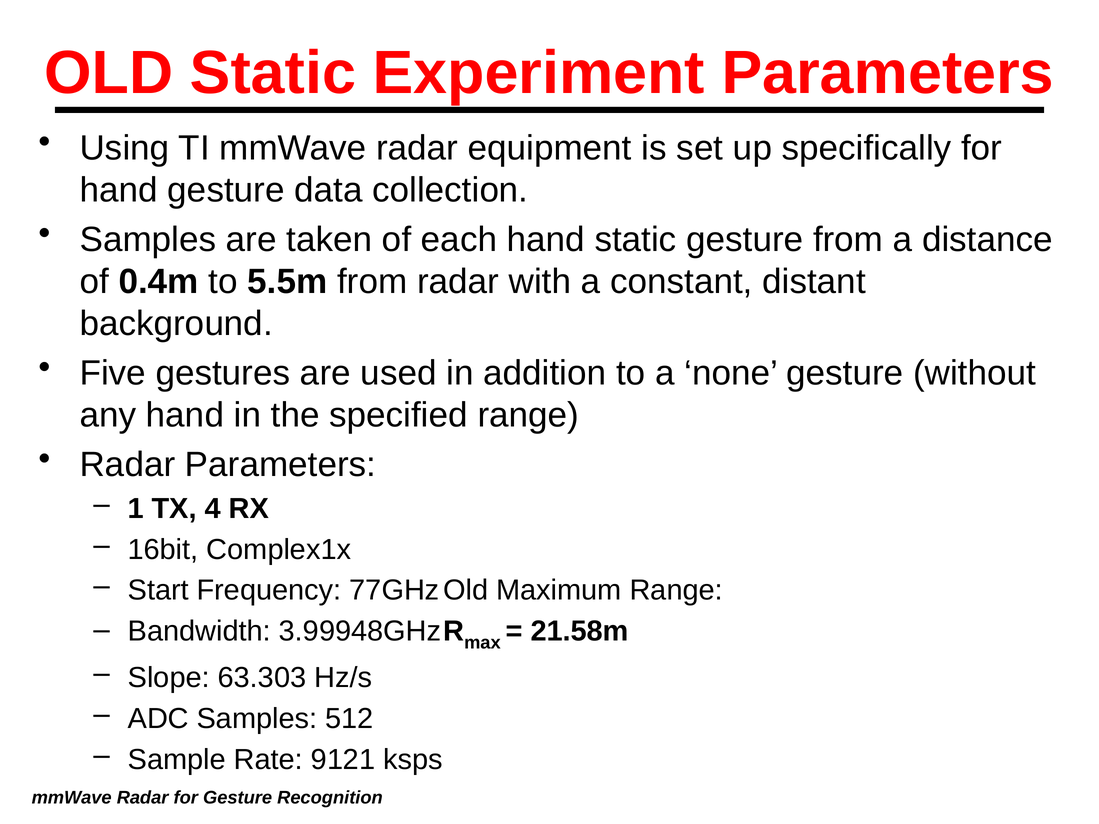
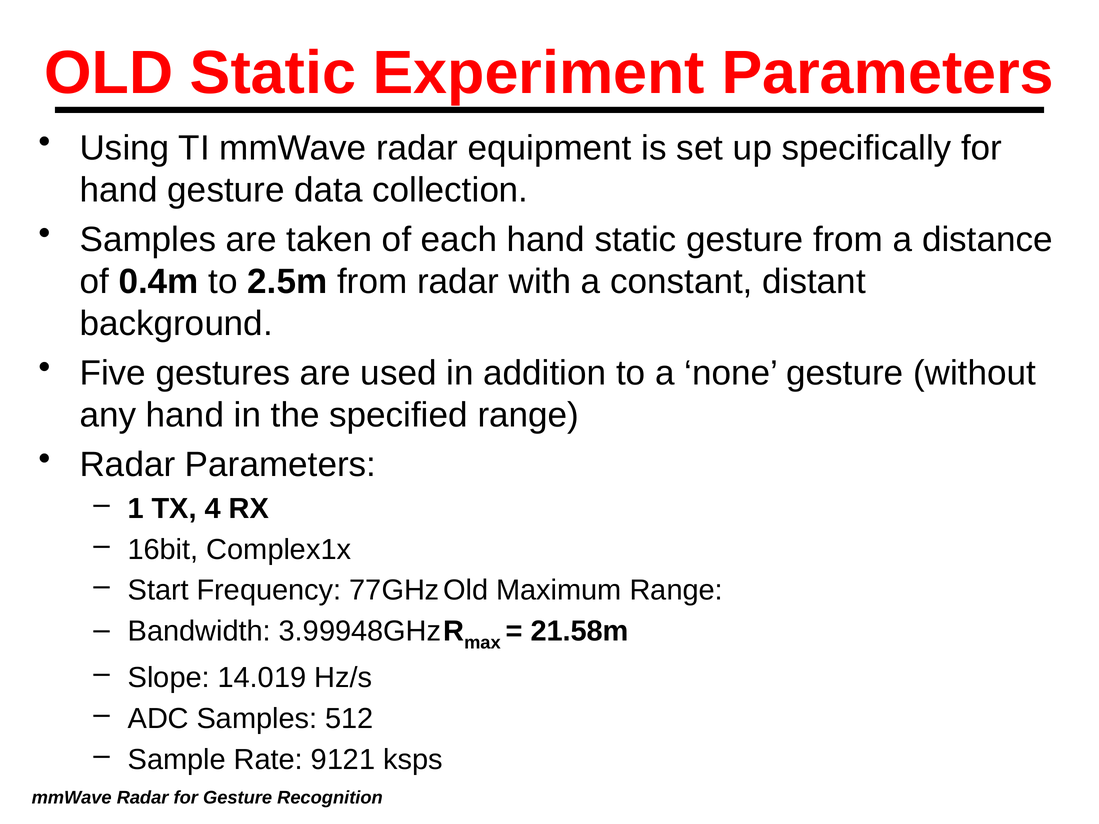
5.5m: 5.5m -> 2.5m (287, 282)
63.303: 63.303 -> 14.019 (262, 678)
